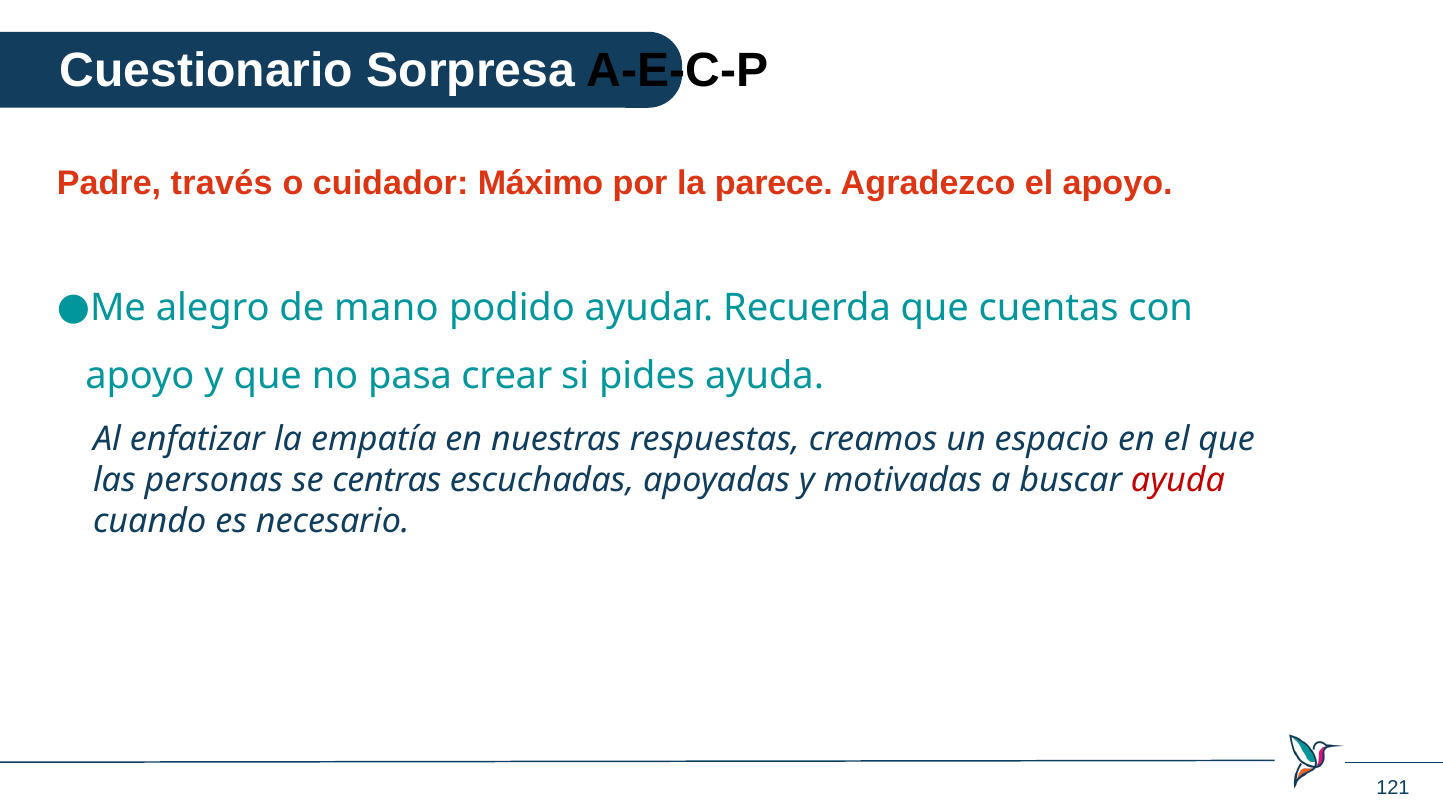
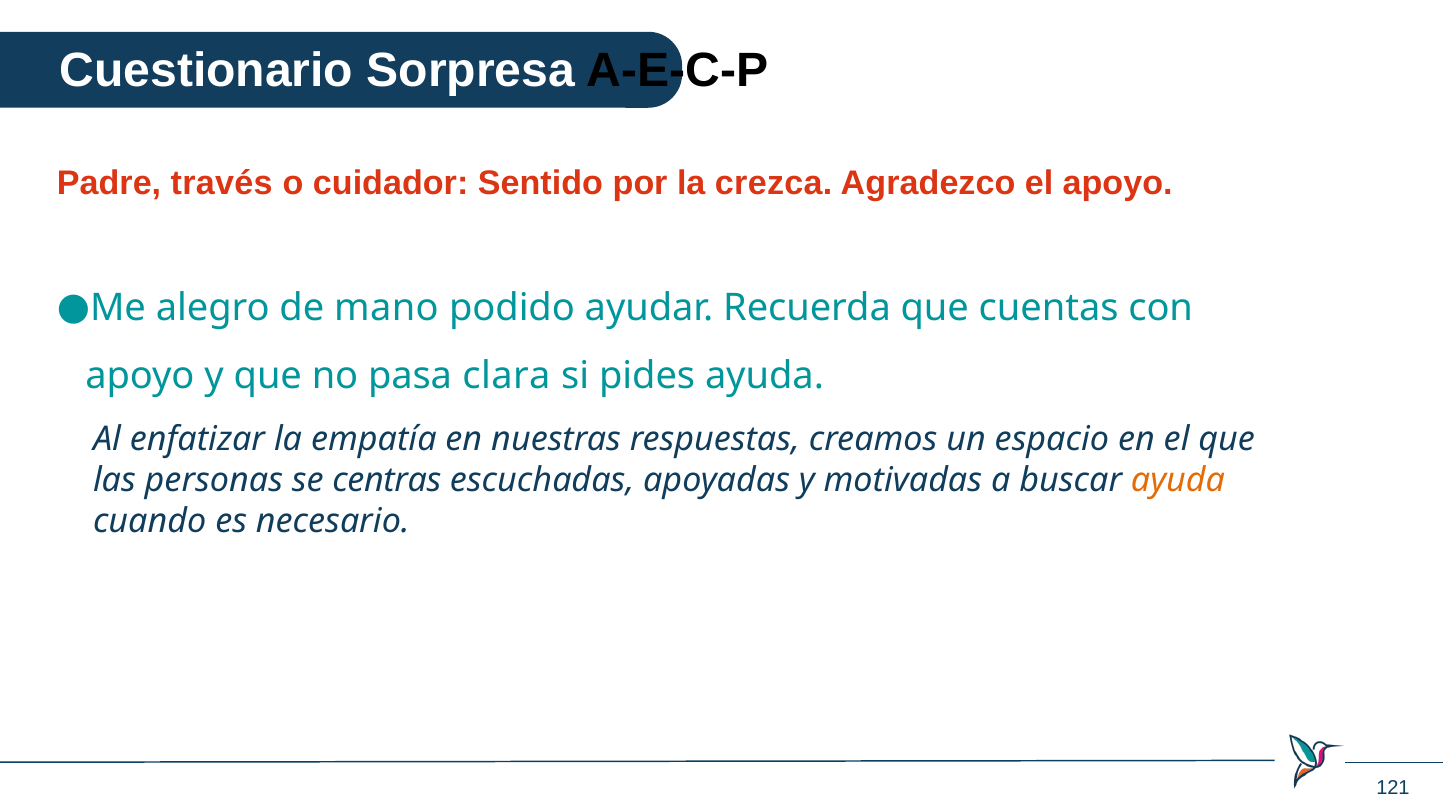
Máximo: Máximo -> Sentido (540, 183)
parece: parece -> crezca (774, 183)
crear: crear -> clara (507, 376)
ayuda colour: red -> orange (1178, 480)
